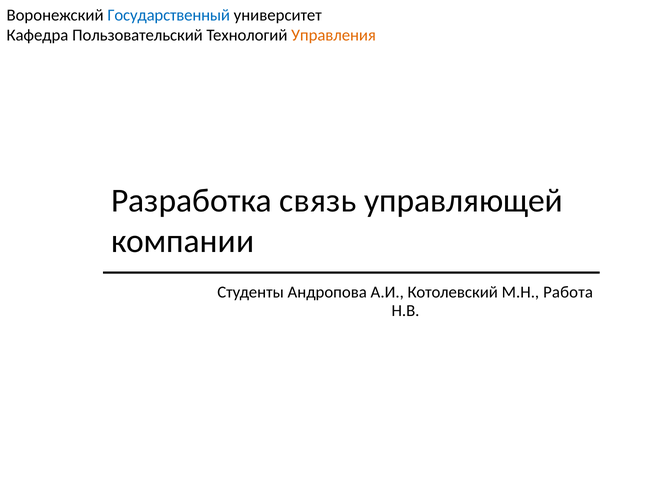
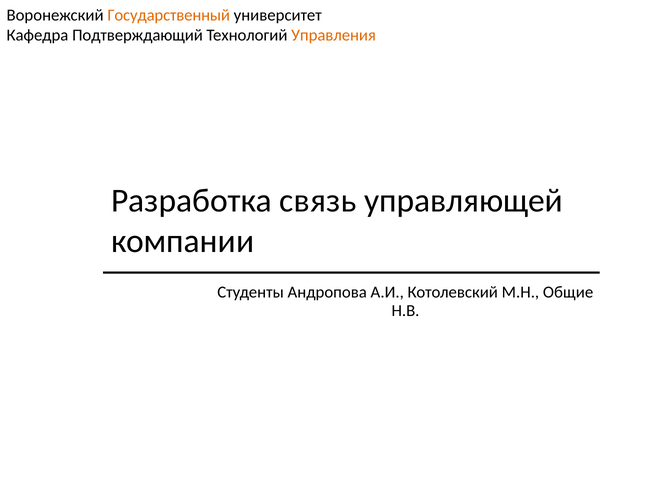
Государственный colour: blue -> orange (169, 15)
Пользовательский: Пользовательский -> Подтверждающий (137, 35)
Работа: Работа -> Общие (568, 293)
